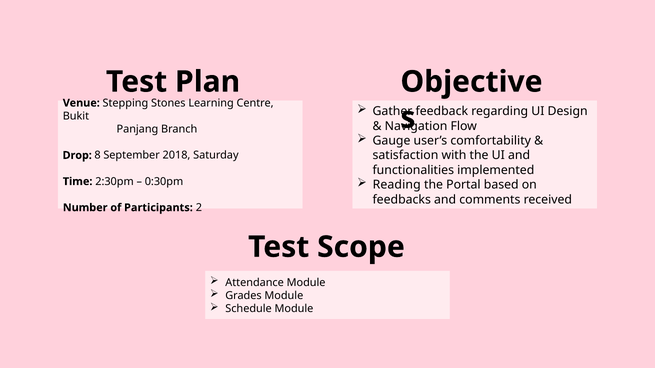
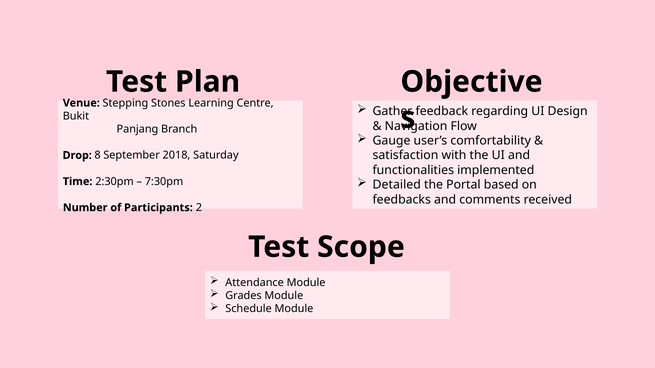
Reading: Reading -> Detailed (397, 185)
0:30pm: 0:30pm -> 7:30pm (164, 182)
